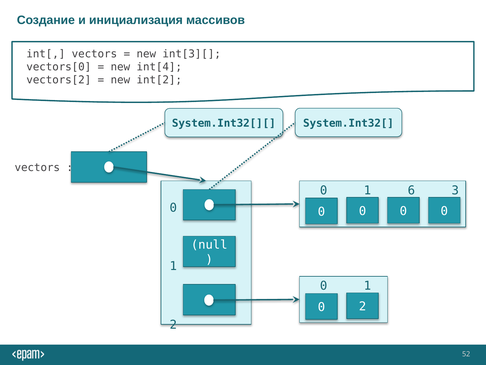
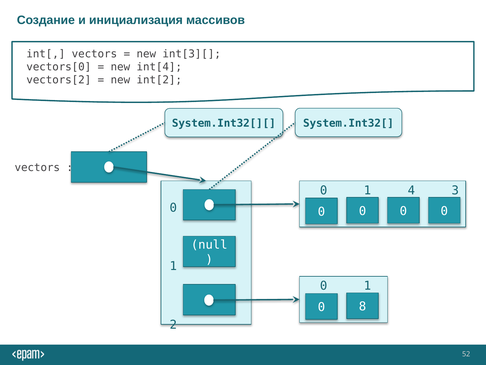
6: 6 -> 4 (411, 190)
0 2: 2 -> 8 (362, 306)
